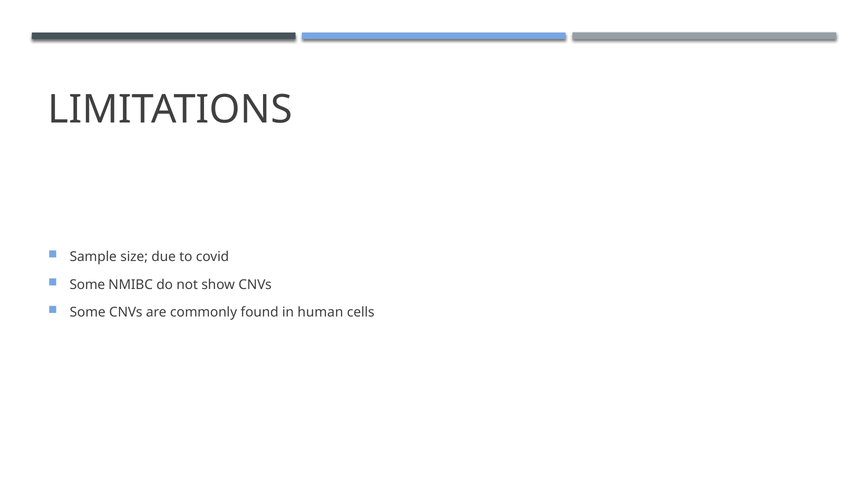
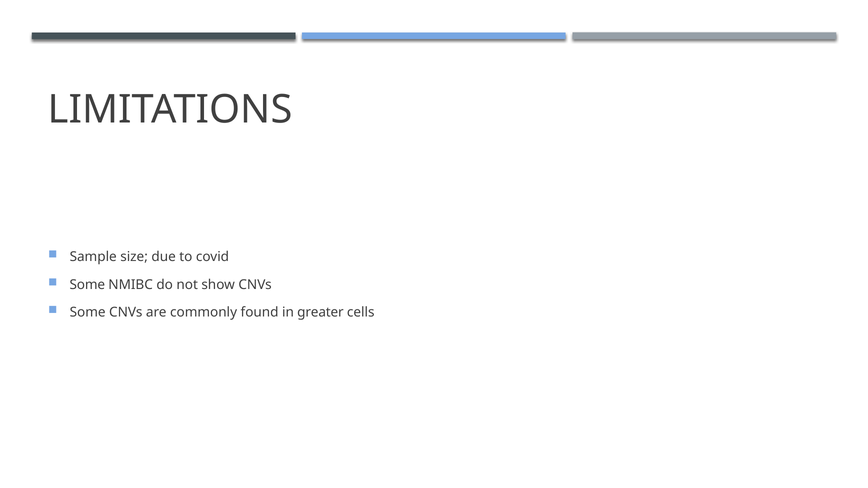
human: human -> greater (320, 312)
